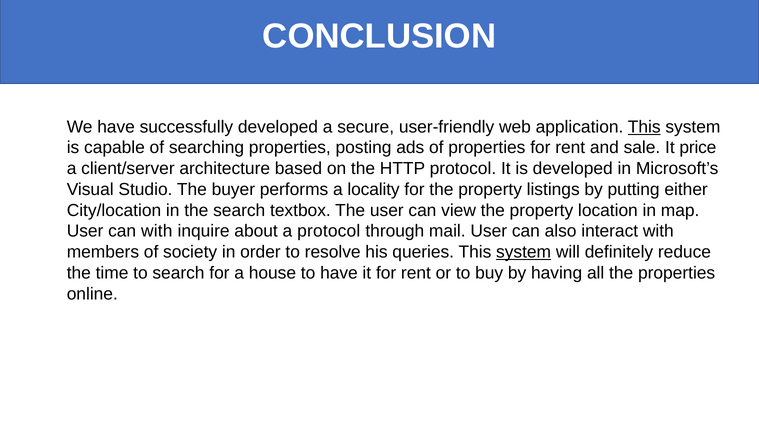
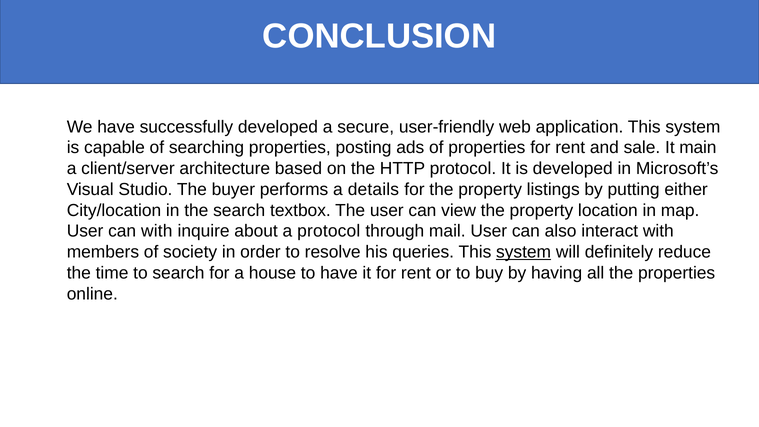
This underline: present -> none (644, 127)
price: price -> main (698, 148)
locality: locality -> details (373, 189)
